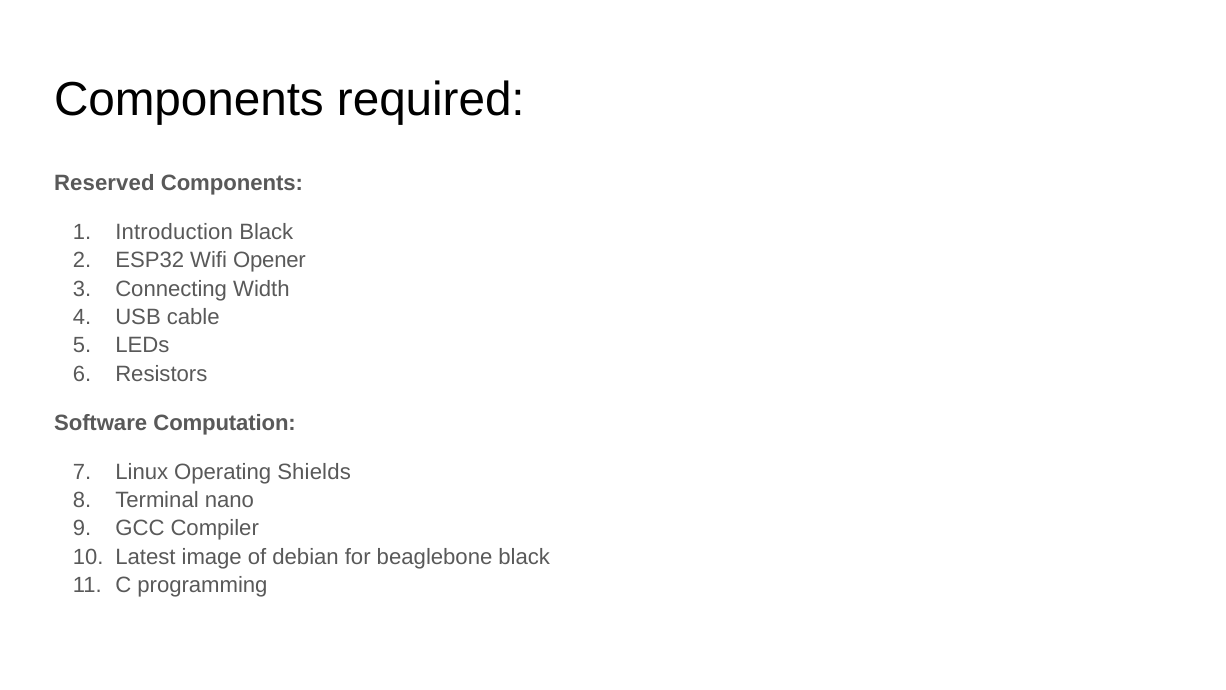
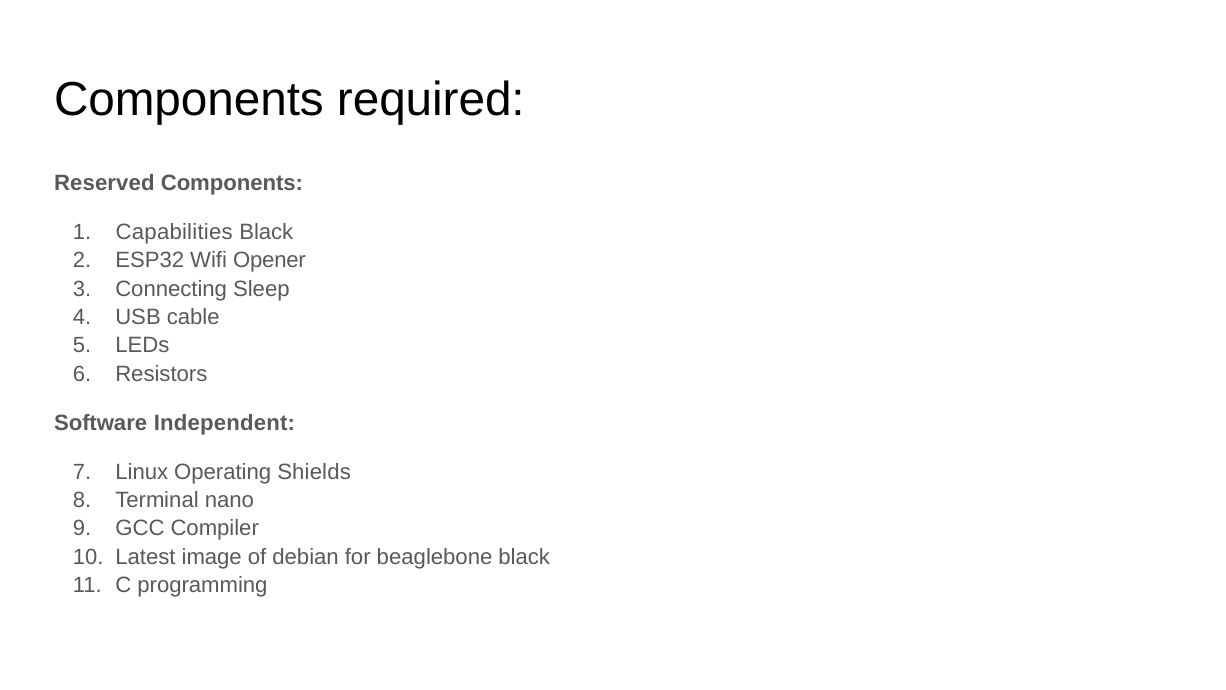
Introduction: Introduction -> Capabilities (174, 232)
Width: Width -> Sleep (261, 289)
Computation: Computation -> Independent (224, 423)
